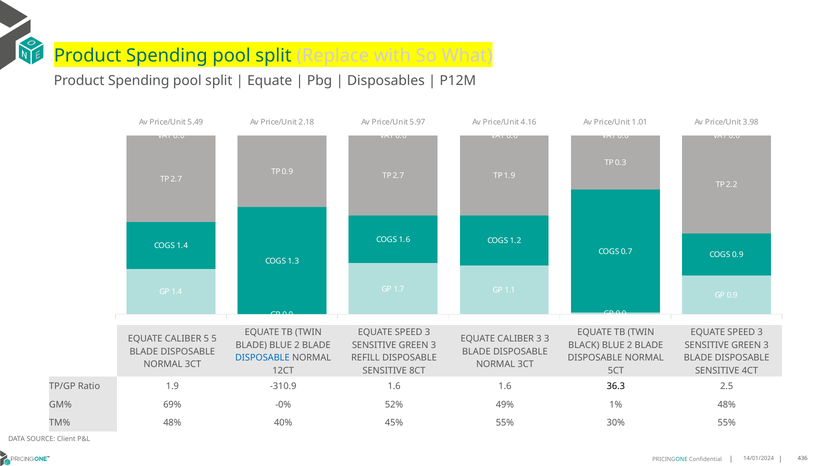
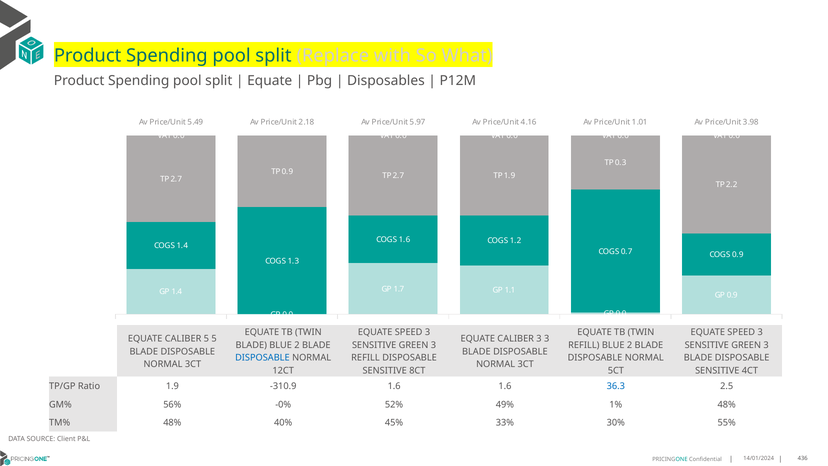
BLACK: BLACK -> REFILL (584, 345)
36.3 colour: black -> blue (616, 386)
69%: 69% -> 56% (172, 404)
45% 55%: 55% -> 33% (505, 423)
